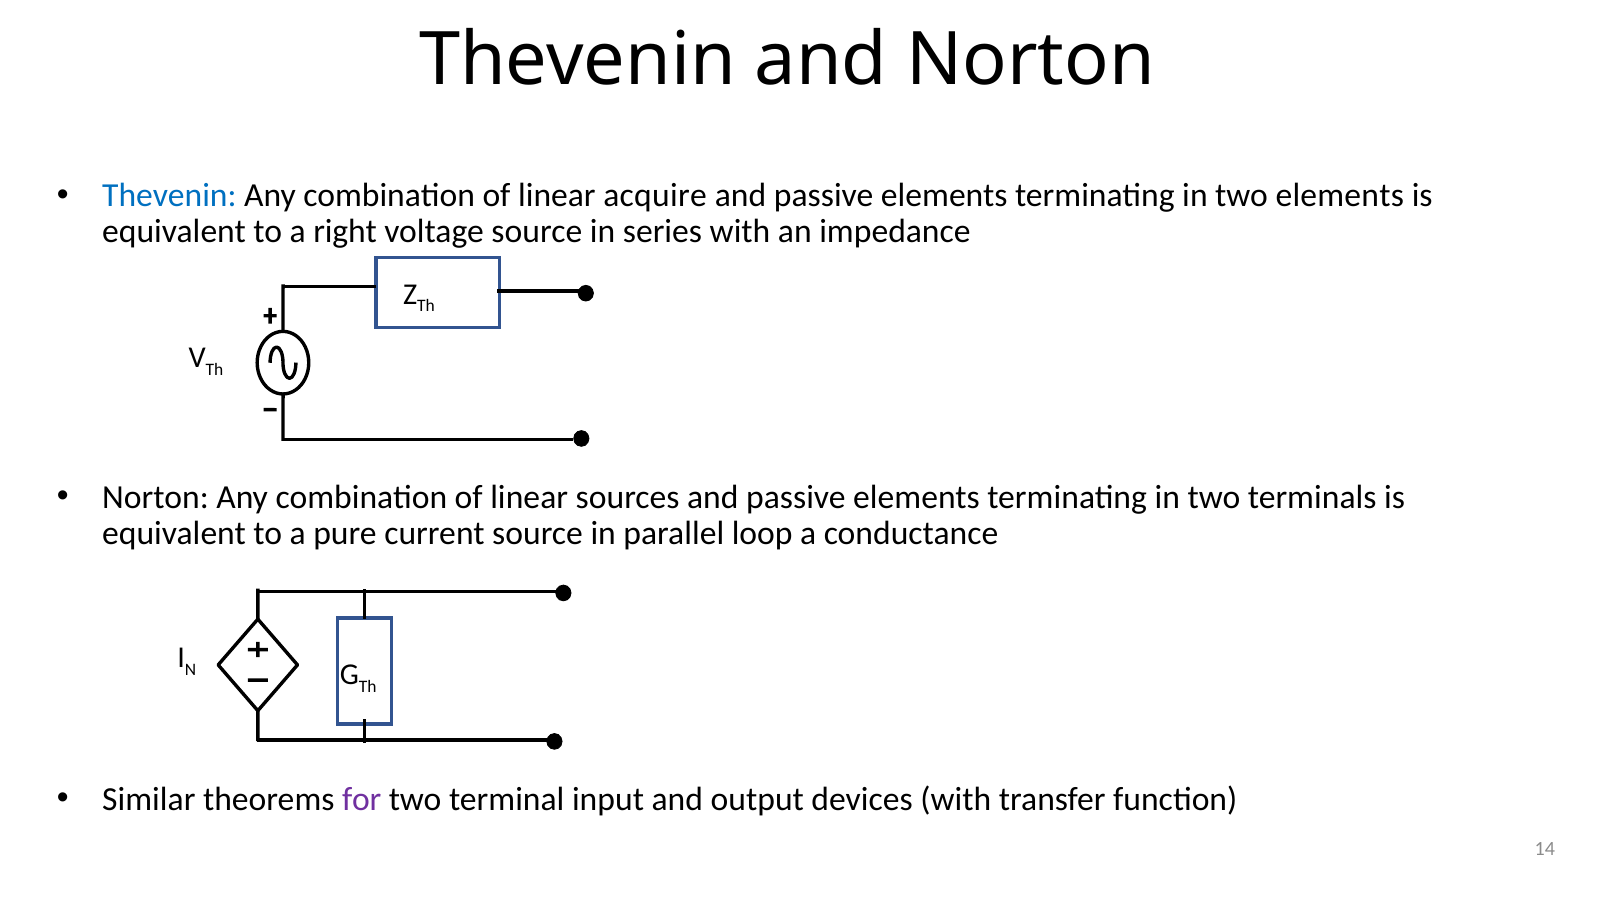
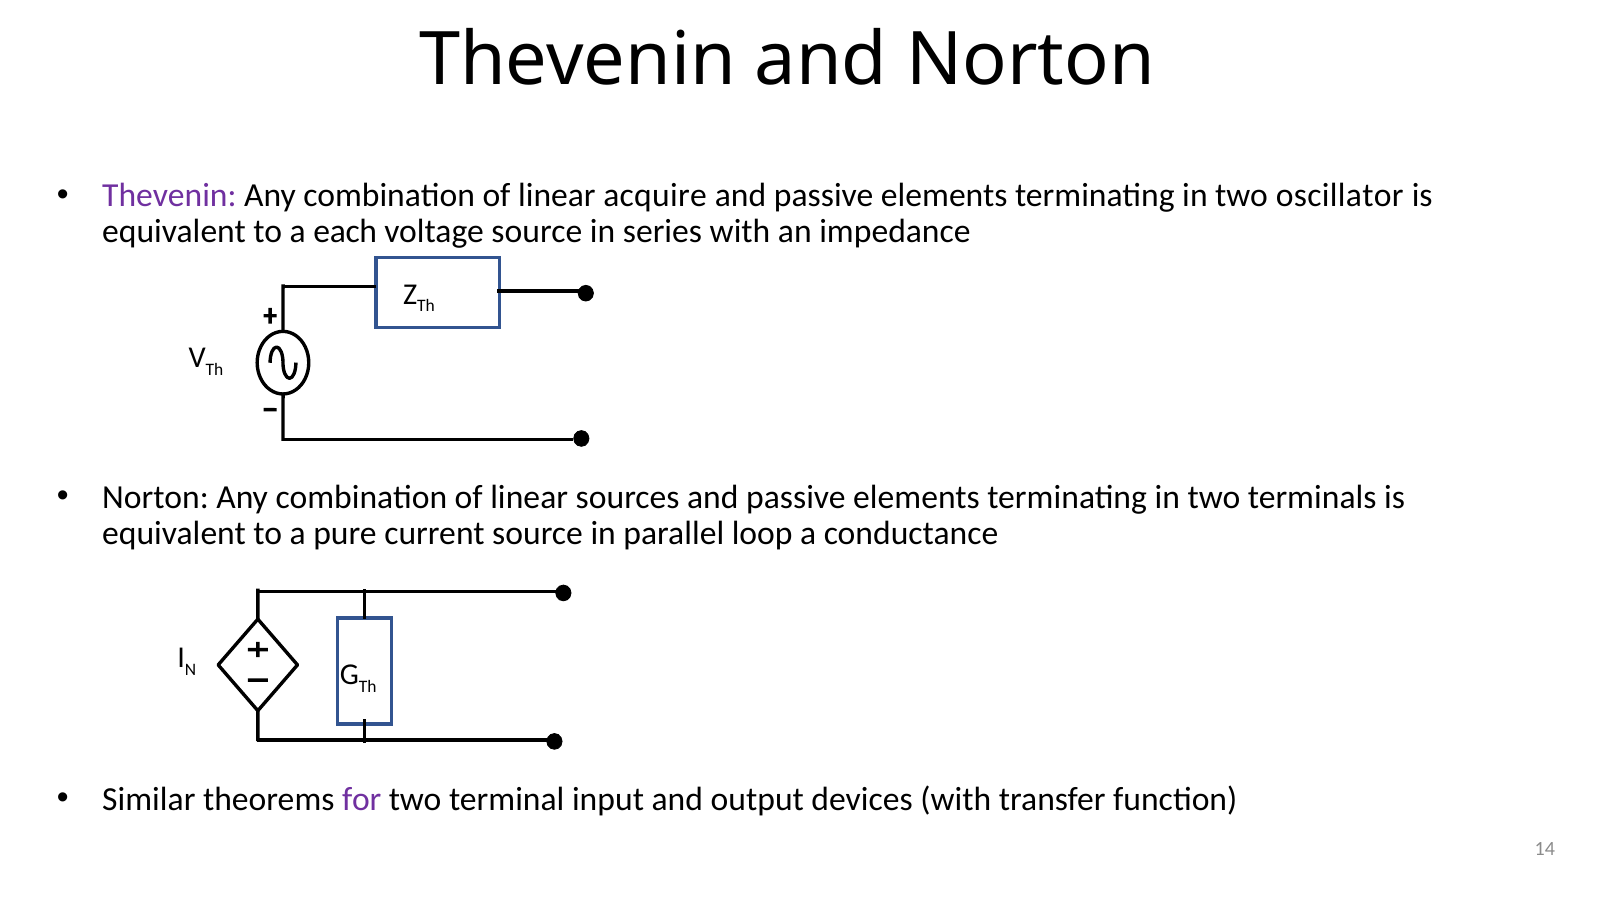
Thevenin colour: blue -> purple (169, 195)
two elements: elements -> oscillator (1340, 195)
right: right -> each (345, 232)
